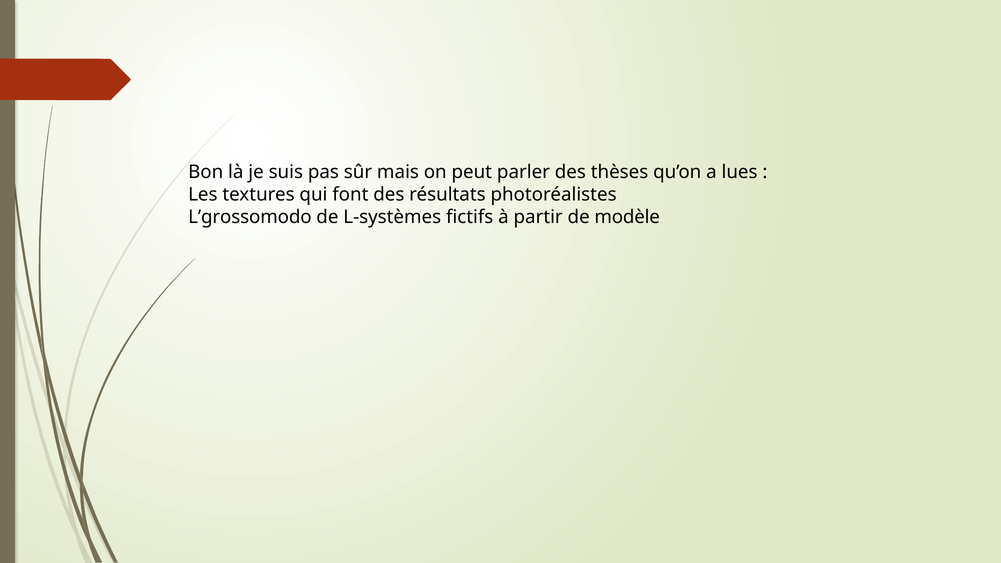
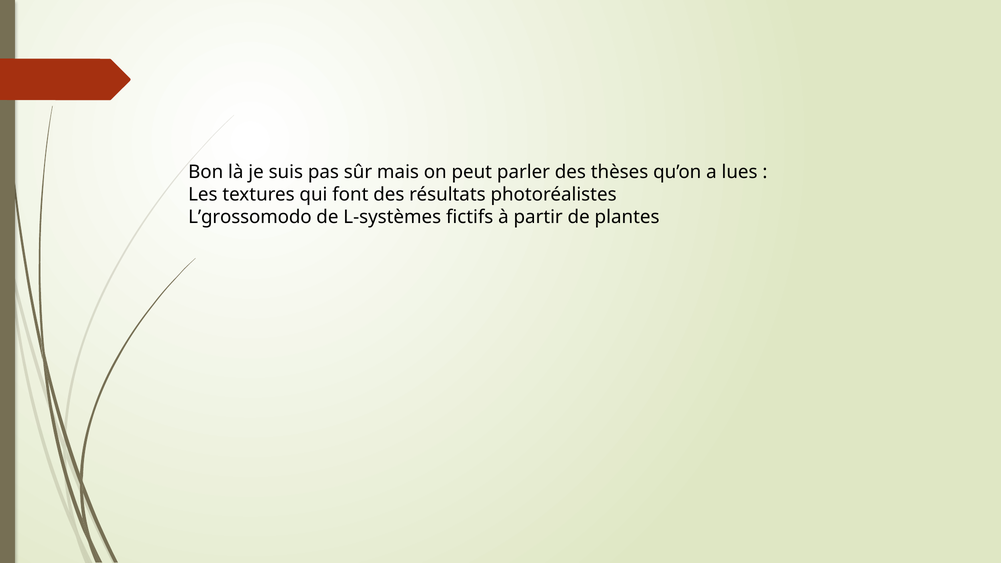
modèle: modèle -> plantes (627, 217)
